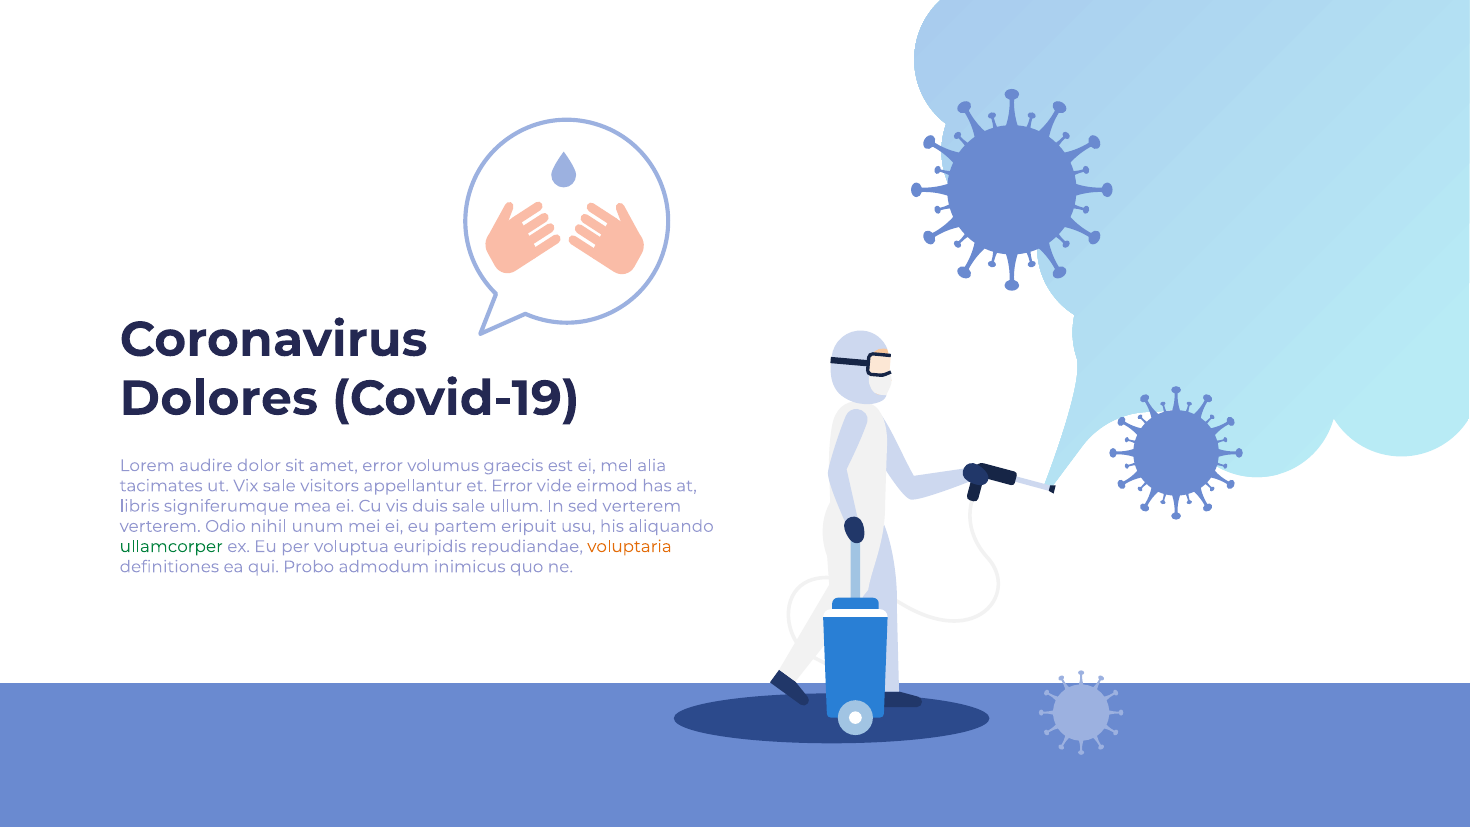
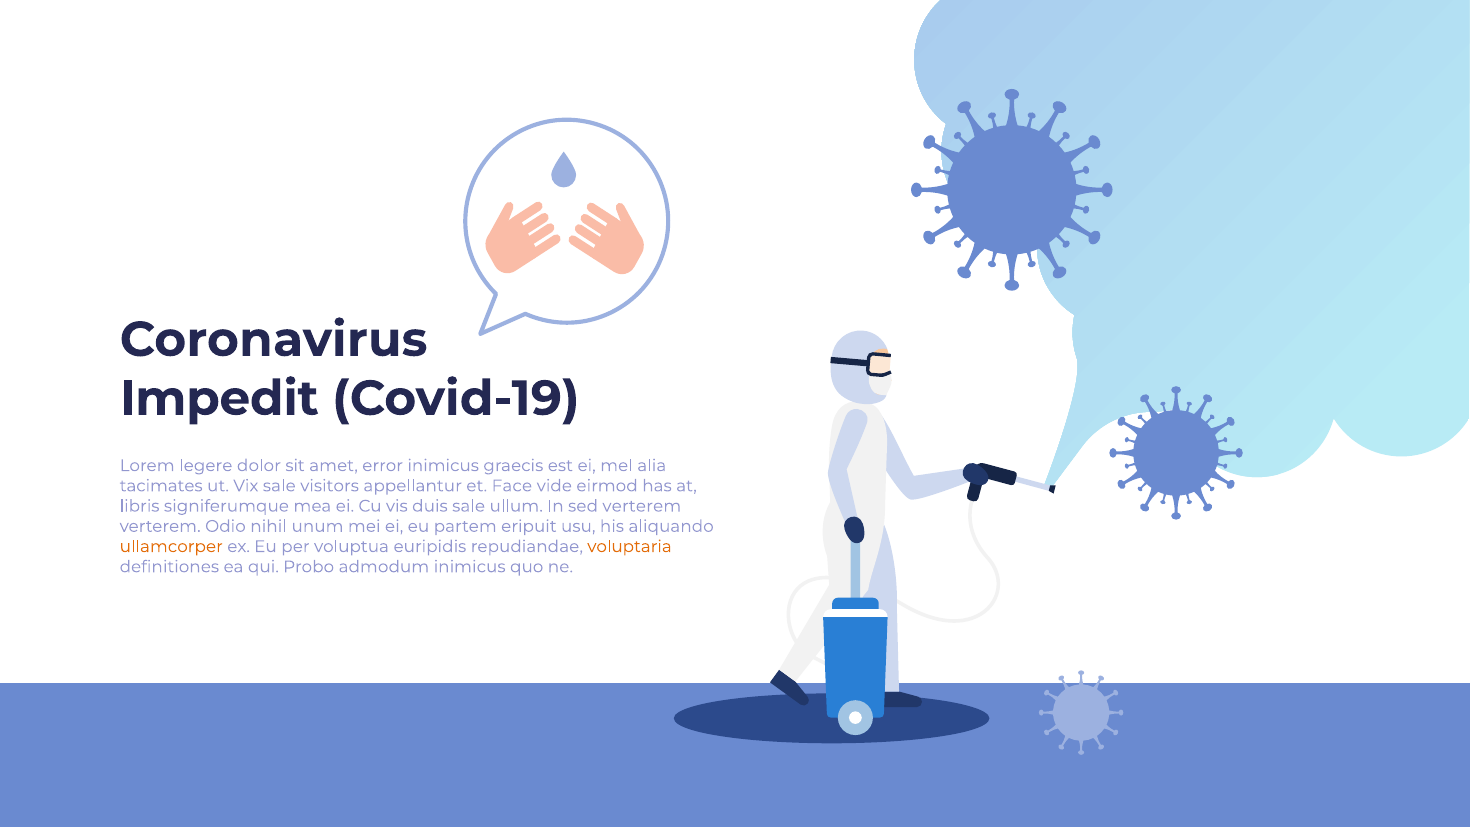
Dolores: Dolores -> Impedit (219, 399)
audire: audire -> legere (206, 466)
error volumus: volumus -> inimicus (443, 466)
et Error: Error -> Face (512, 486)
ullamcorper colour: green -> orange (171, 546)
